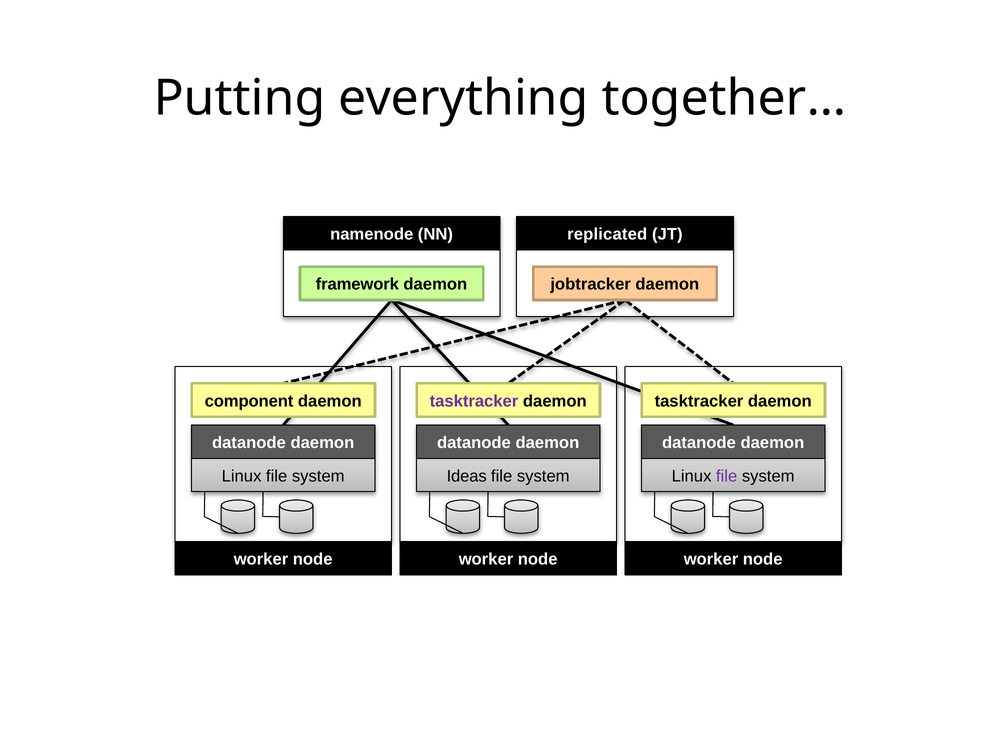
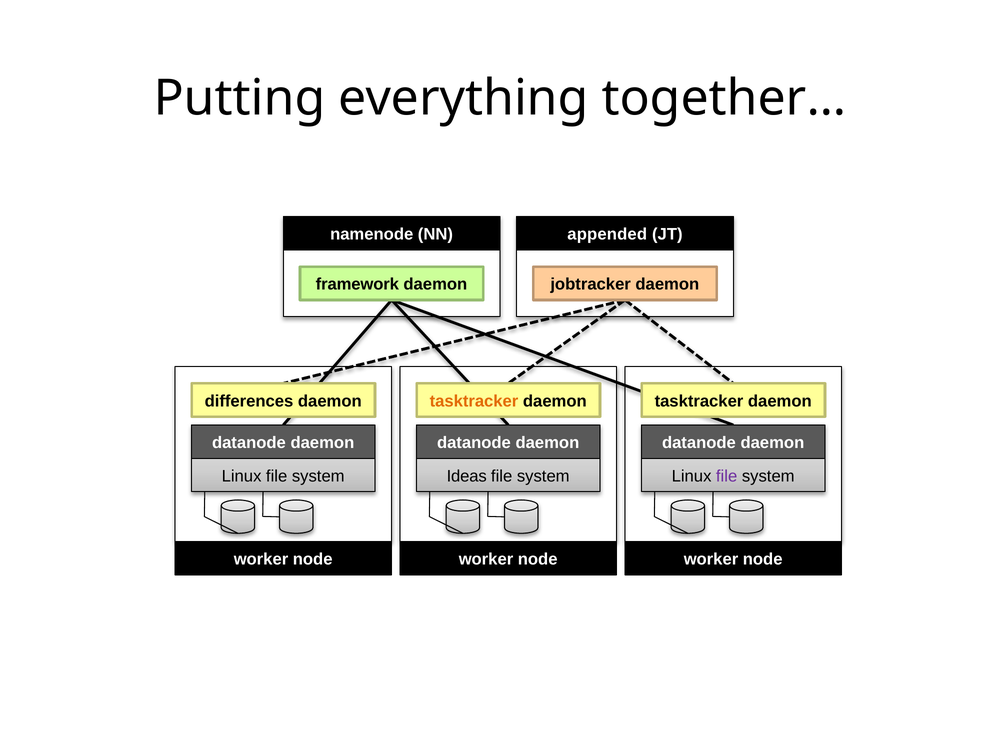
replicated: replicated -> appended (607, 234)
component: component -> differences (249, 401)
tasktracker colour: purple -> orange (474, 401)
